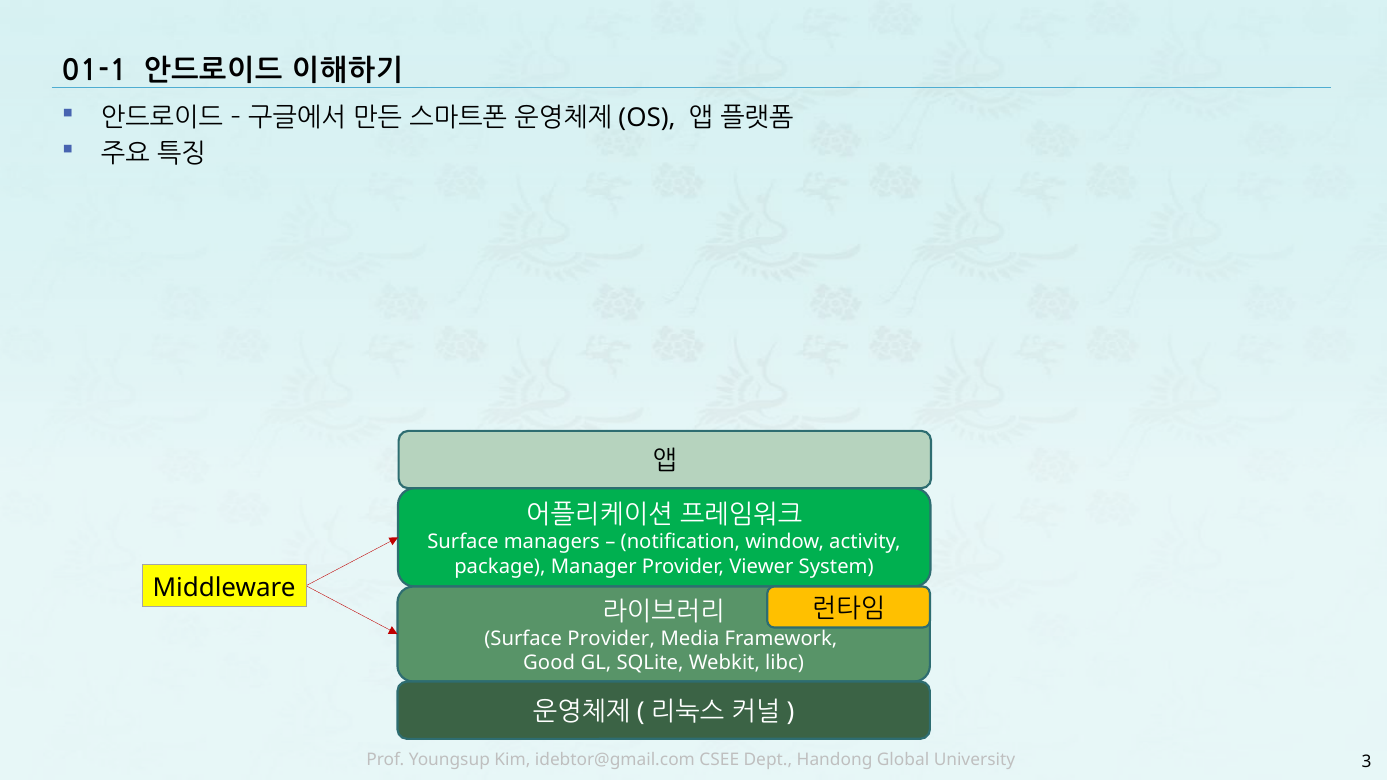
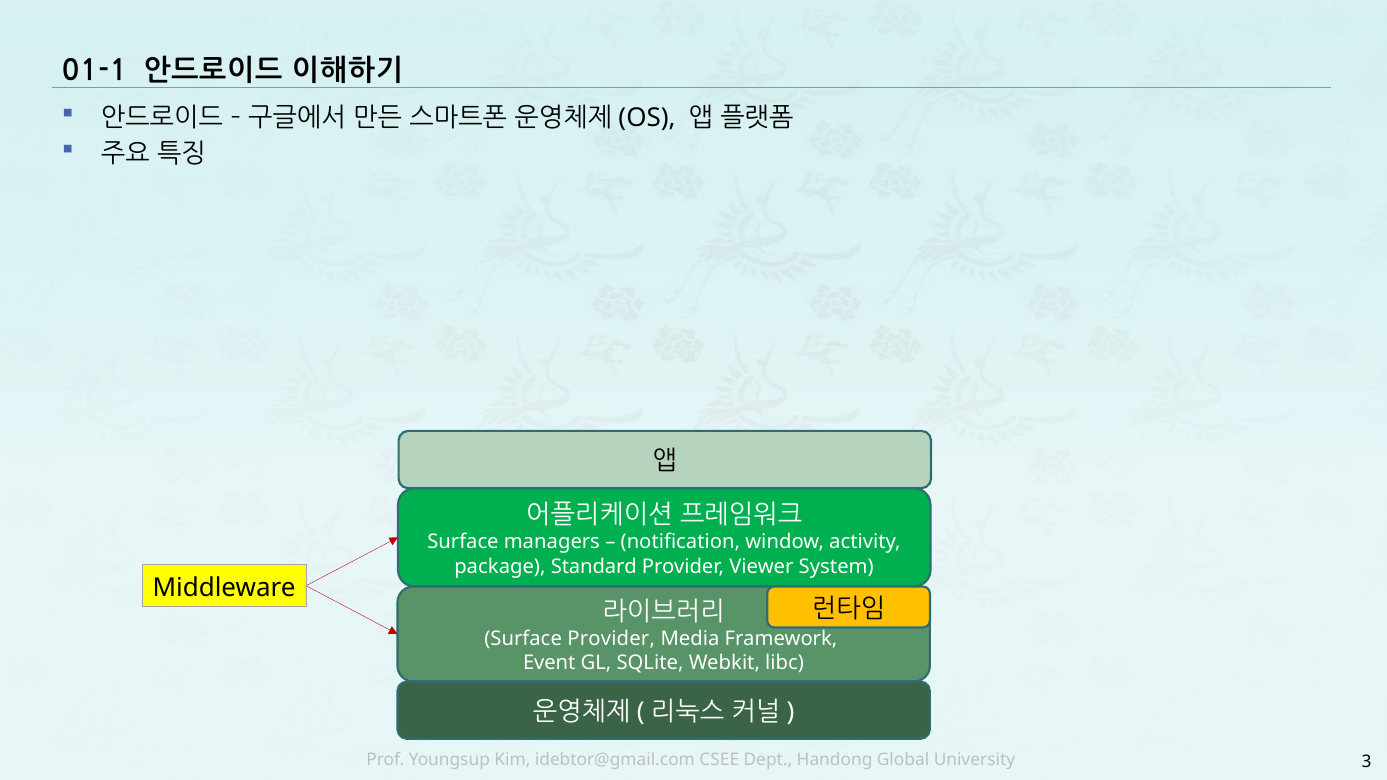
Manager: Manager -> Standard (594, 567)
Good: Good -> Event (549, 663)
